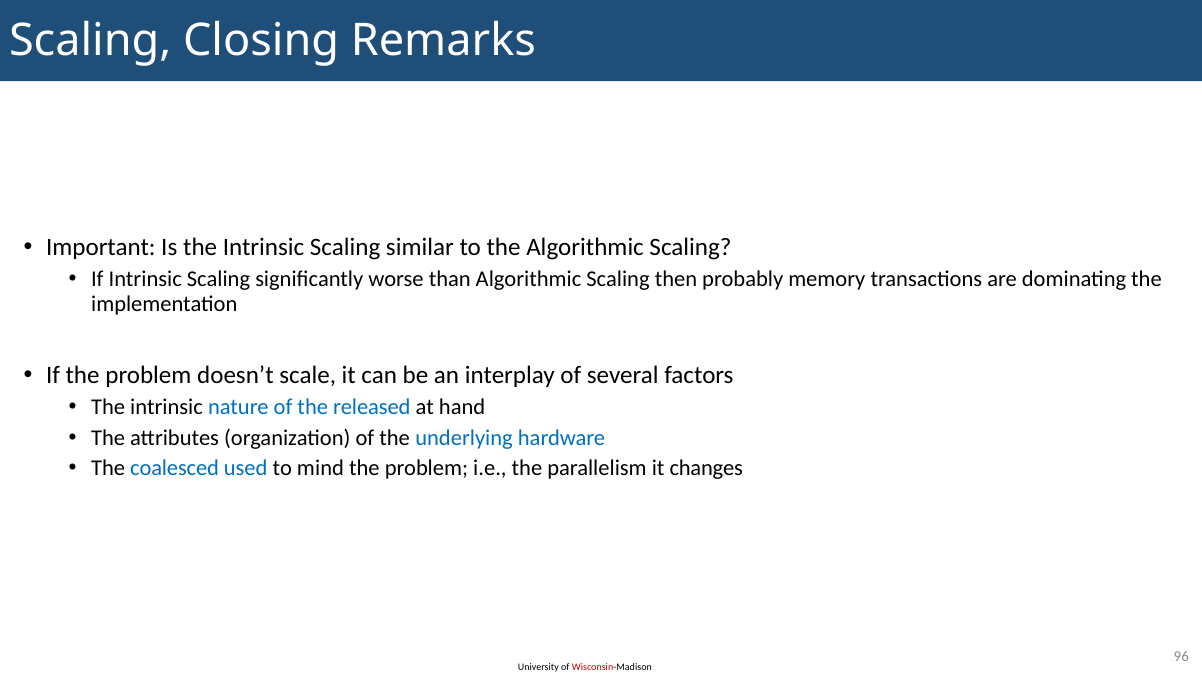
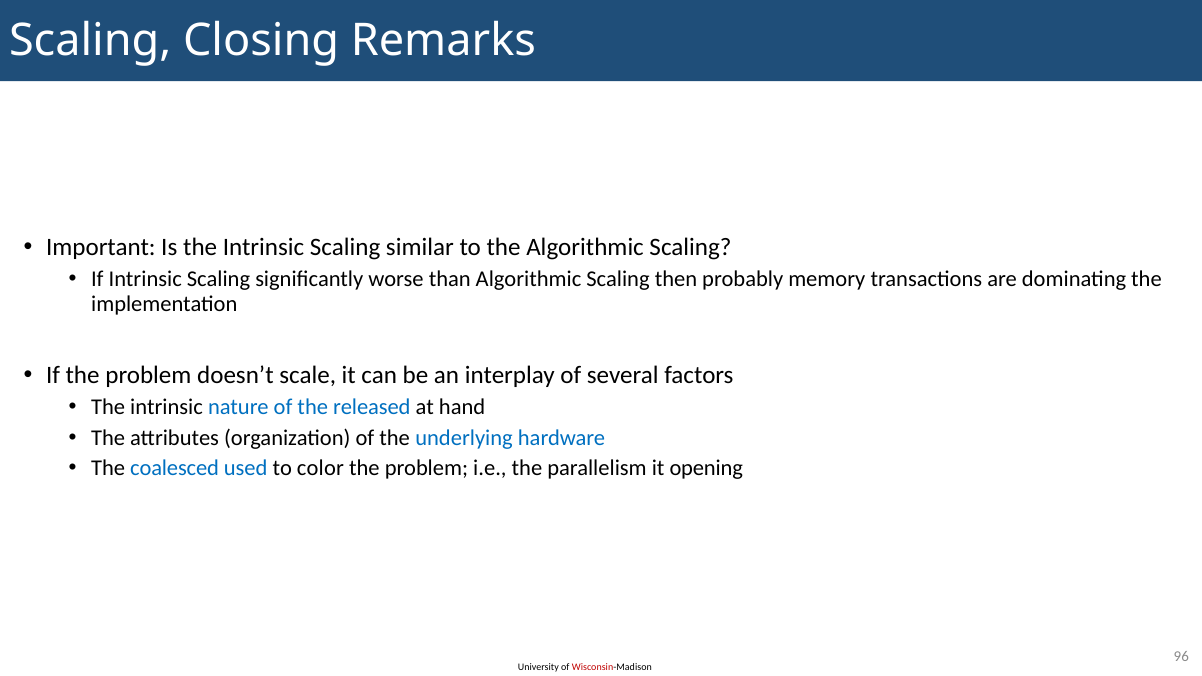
mind: mind -> color (320, 468)
changes: changes -> opening (706, 468)
